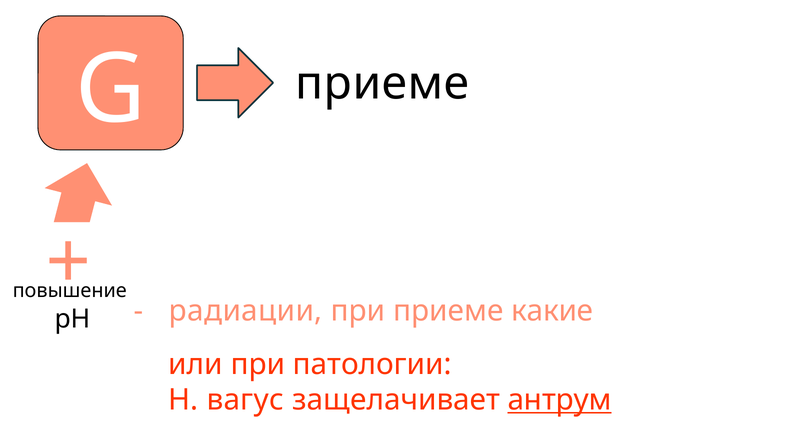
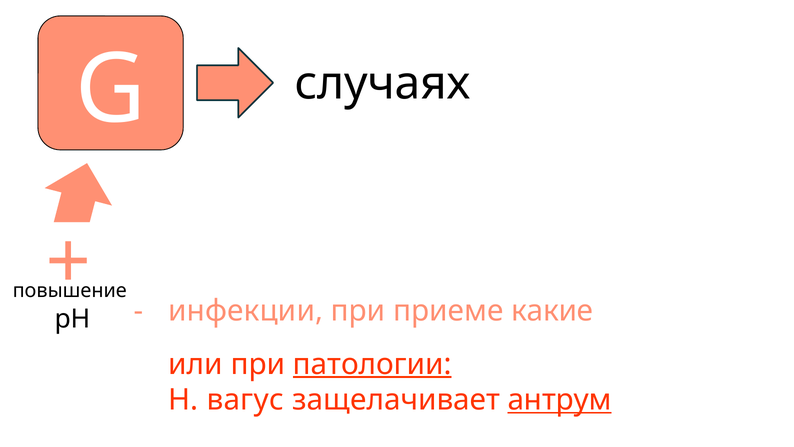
G приеме: приеме -> случаях (383, 83)
радиации: радиации -> инфекции (246, 311)
патологии underline: none -> present (372, 364)
